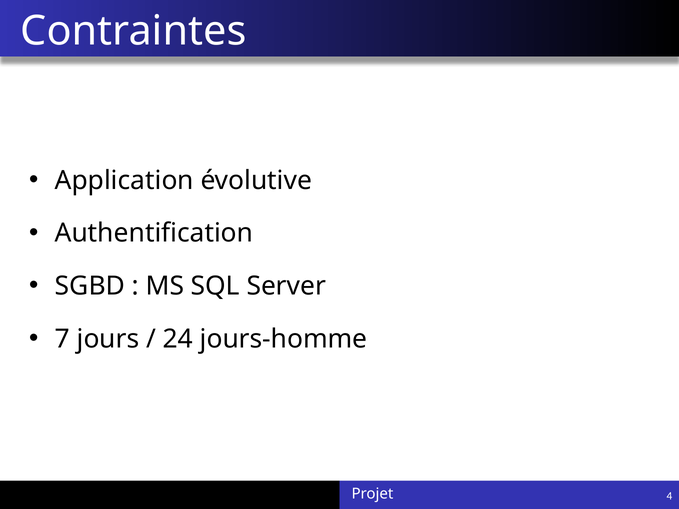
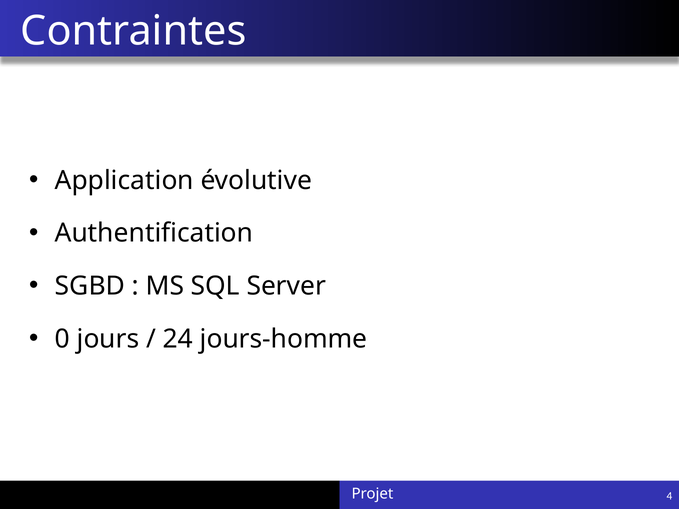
7: 7 -> 0 (62, 339)
